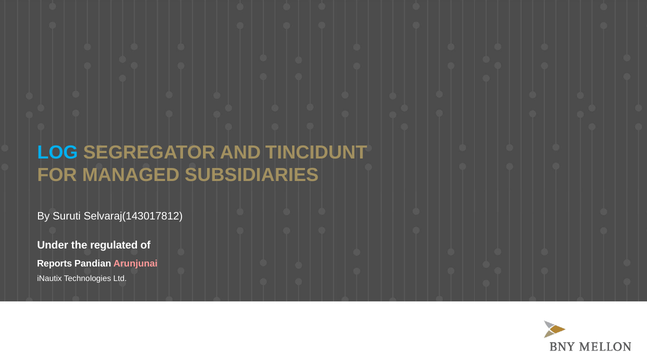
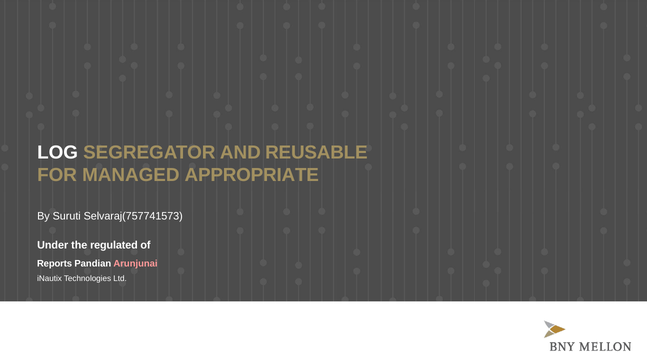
LOG colour: light blue -> white (58, 153)
TINCIDUNT: TINCIDUNT -> REUSABLE (316, 153)
SUBSIDIARIES: SUBSIDIARIES -> APPROPRIATE (252, 175)
Selvaraj(143017812: Selvaraj(143017812 -> Selvaraj(757741573 (133, 216)
